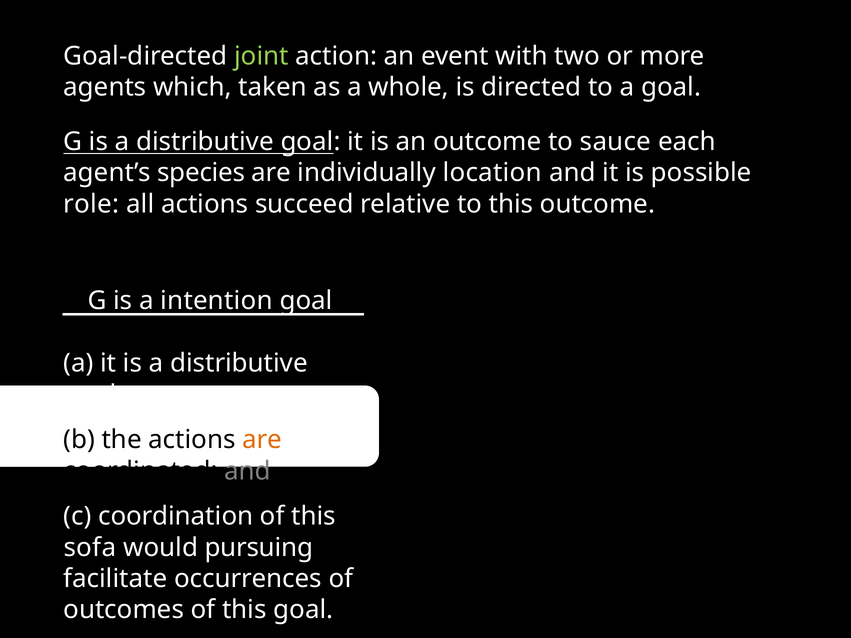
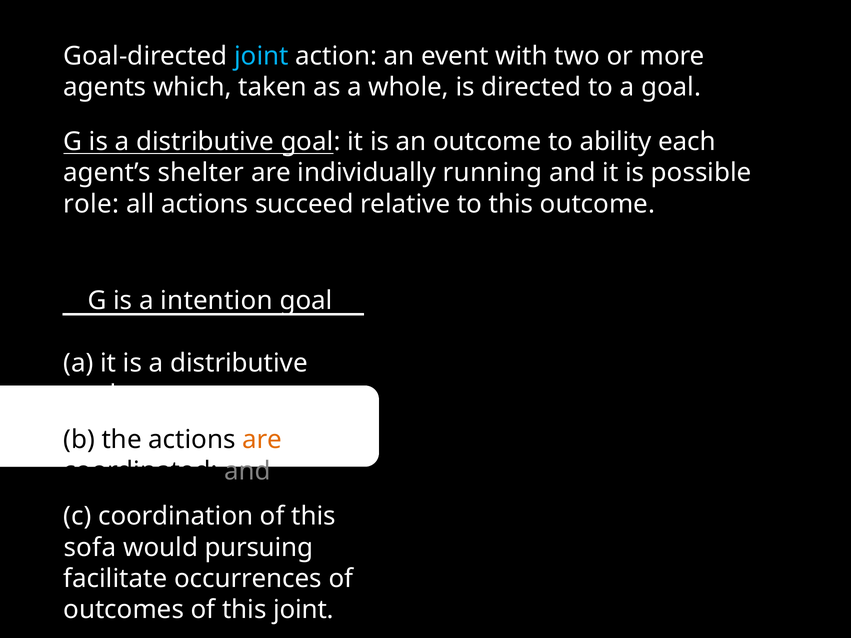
joint colour: light green -> light blue (261, 56)
sauce: sauce -> ability (616, 142)
species: species -> shelter (201, 173)
location: location -> running (492, 173)
this goal: goal -> joint (303, 610)
